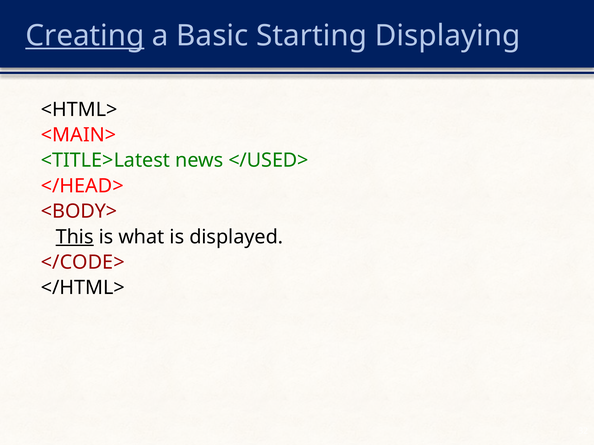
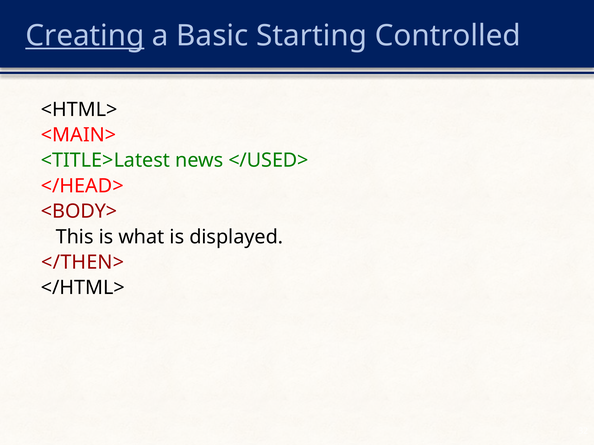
Displaying: Displaying -> Controlled (448, 36)
This underline: present -> none (75, 237)
</CODE>: </CODE> -> </THEN> (83, 263)
